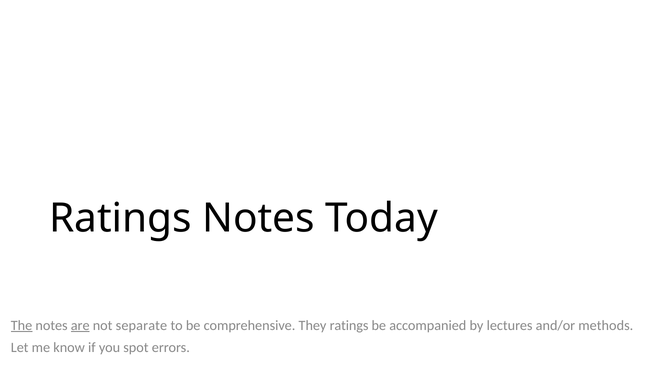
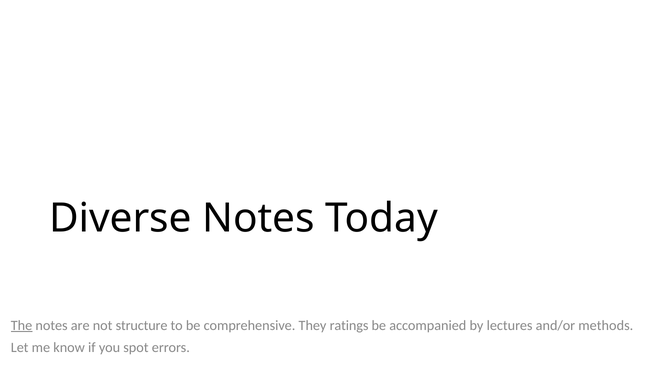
Ratings: Ratings -> Diverse (120, 219)
are underline: present -> none (80, 326)
separate: separate -> structure (142, 326)
